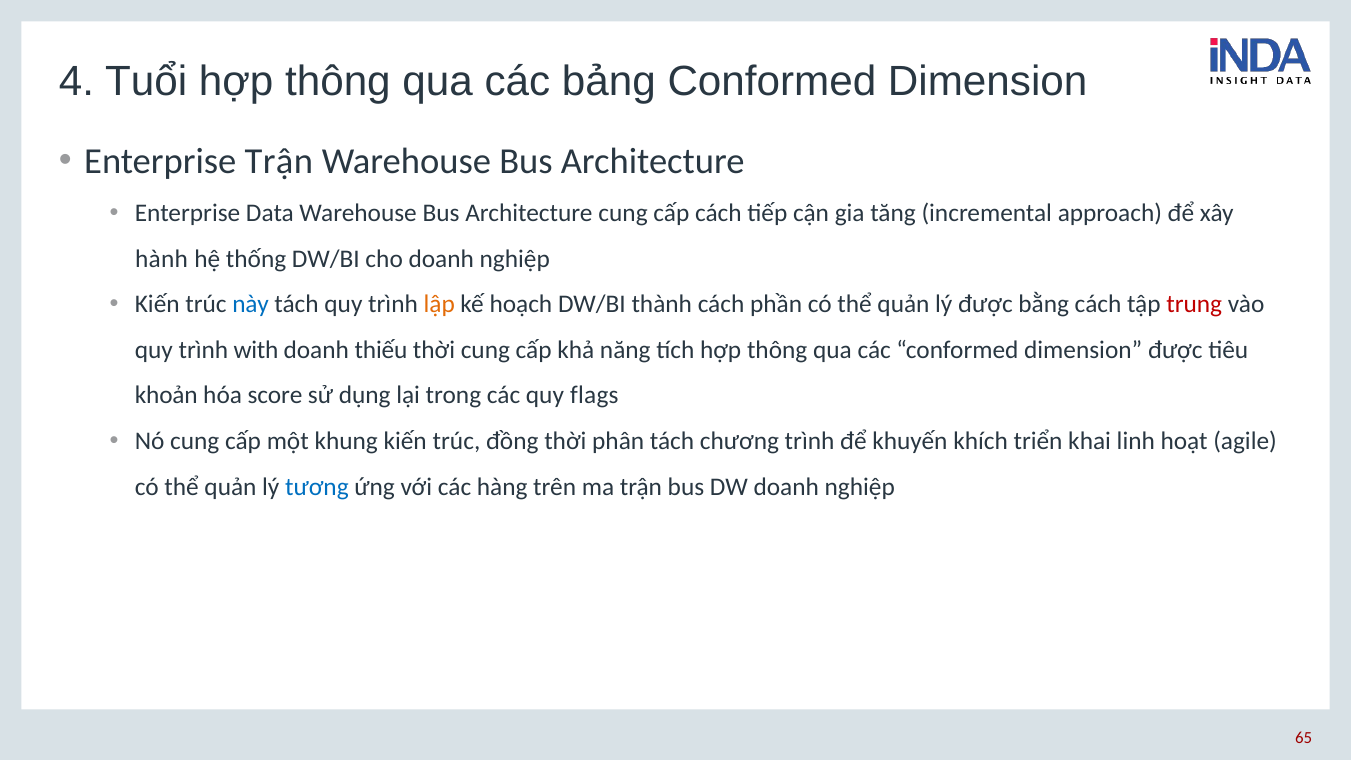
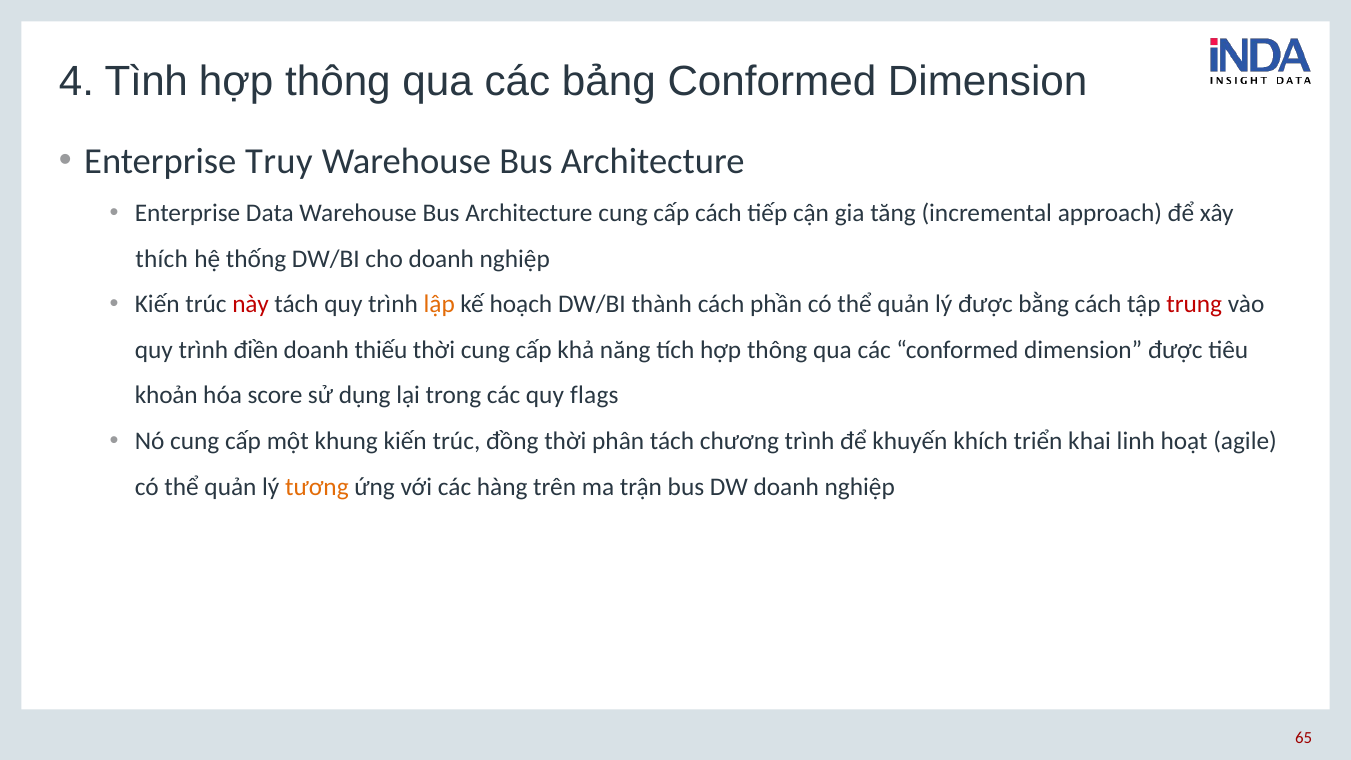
Tuổi: Tuổi -> Tình (146, 81)
Enterprise Trận: Trận -> Truy (279, 162)
hành: hành -> thích (162, 259)
này colour: blue -> red (251, 304)
with: with -> điền (256, 350)
tương colour: blue -> orange (317, 487)
